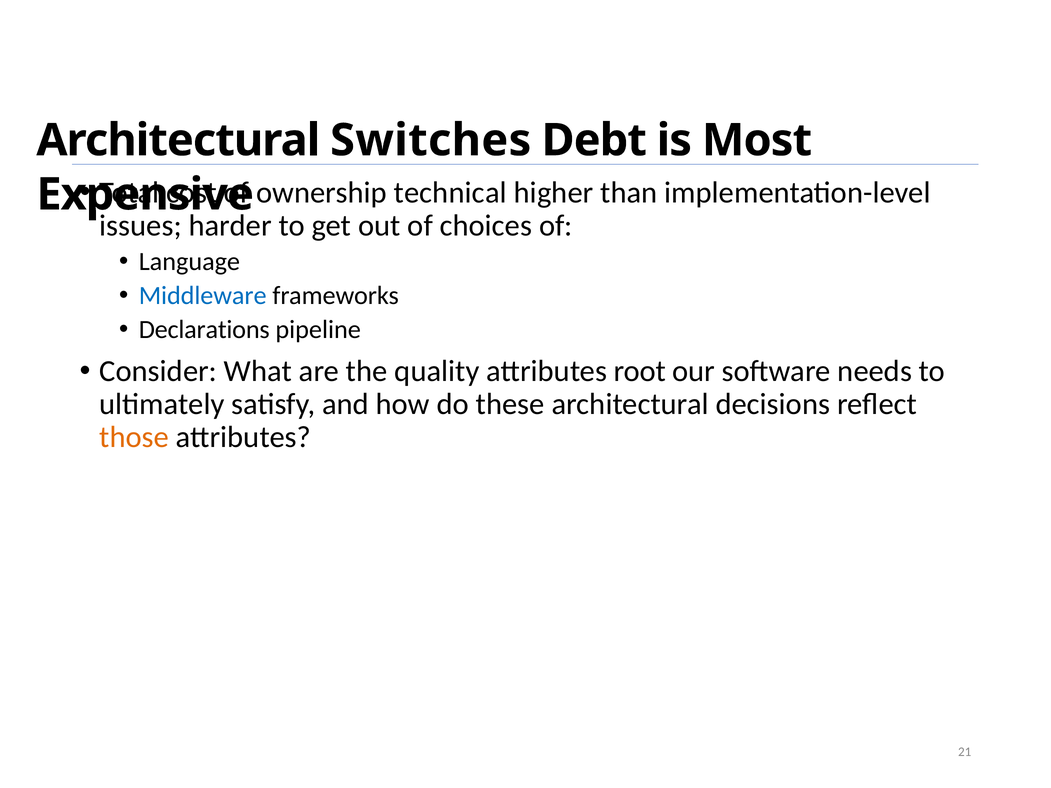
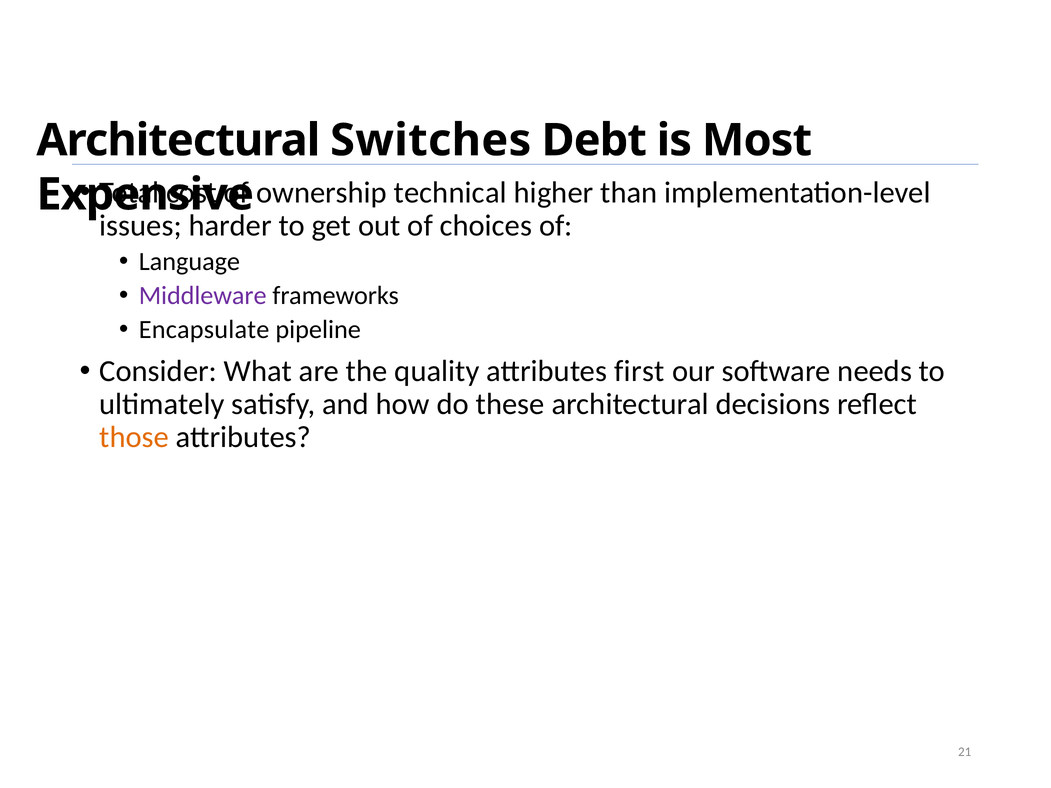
Middleware colour: blue -> purple (203, 296)
Declarations: Declarations -> Encapsulate (204, 330)
root: root -> first (639, 371)
